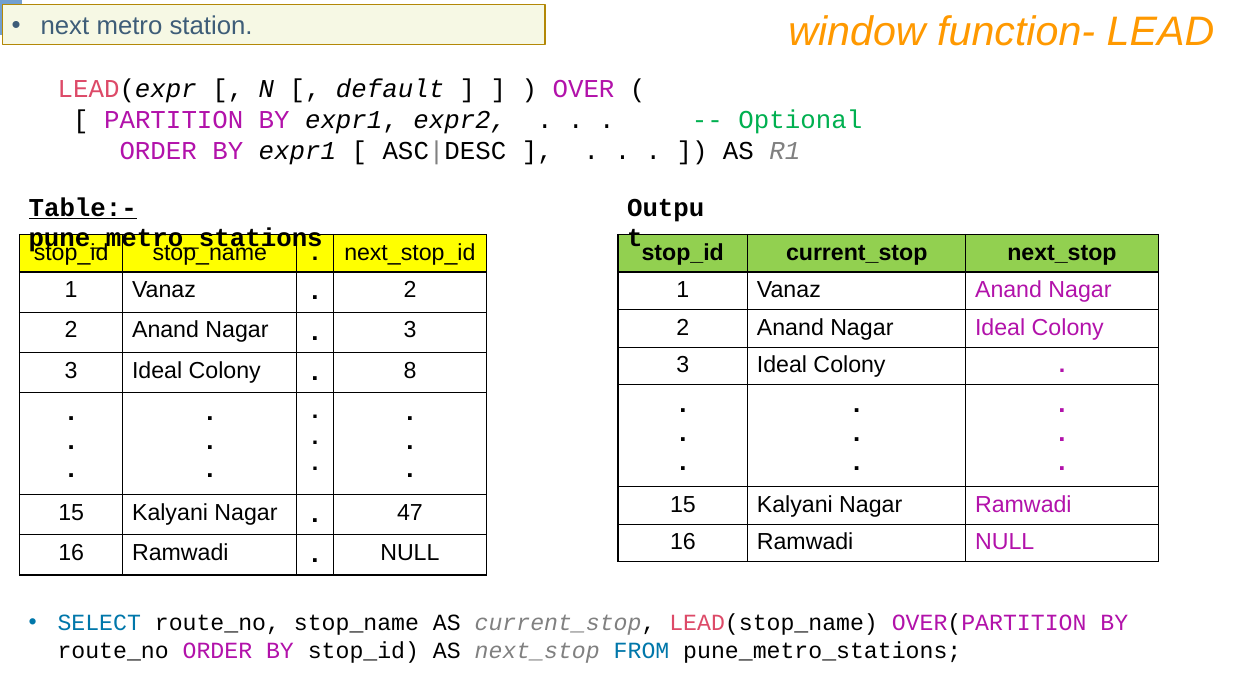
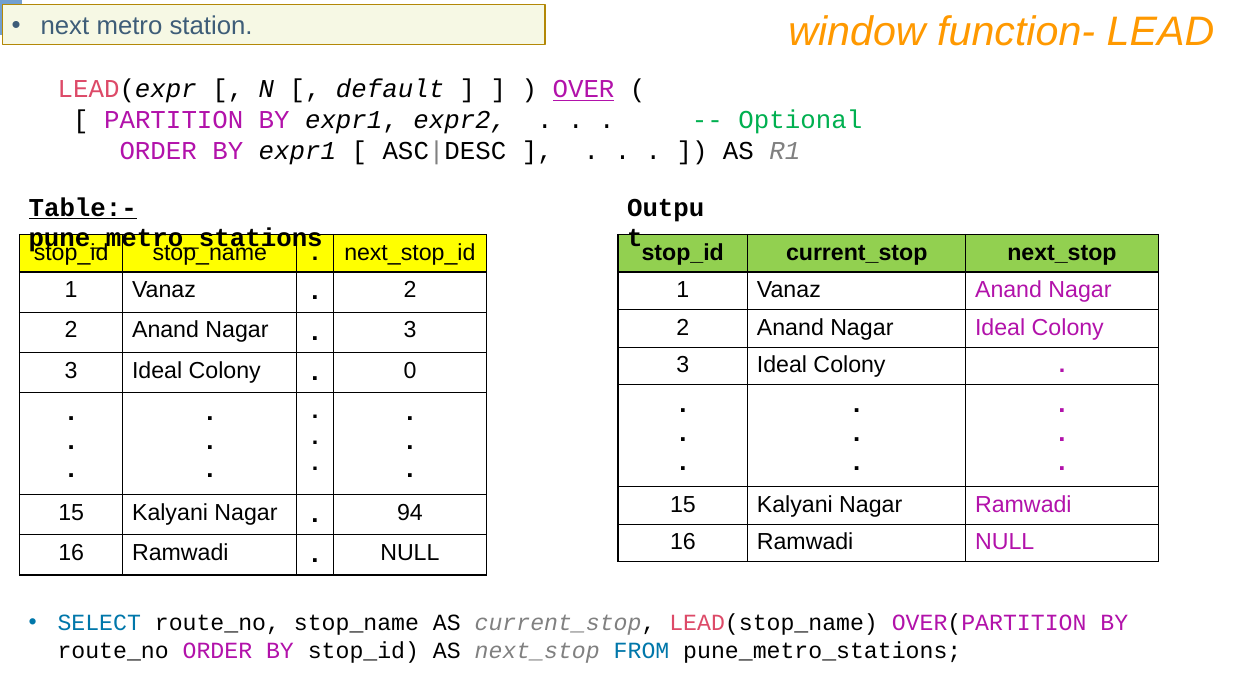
OVER underline: none -> present (584, 89)
8: 8 -> 0 (410, 371)
47: 47 -> 94 (410, 513)
